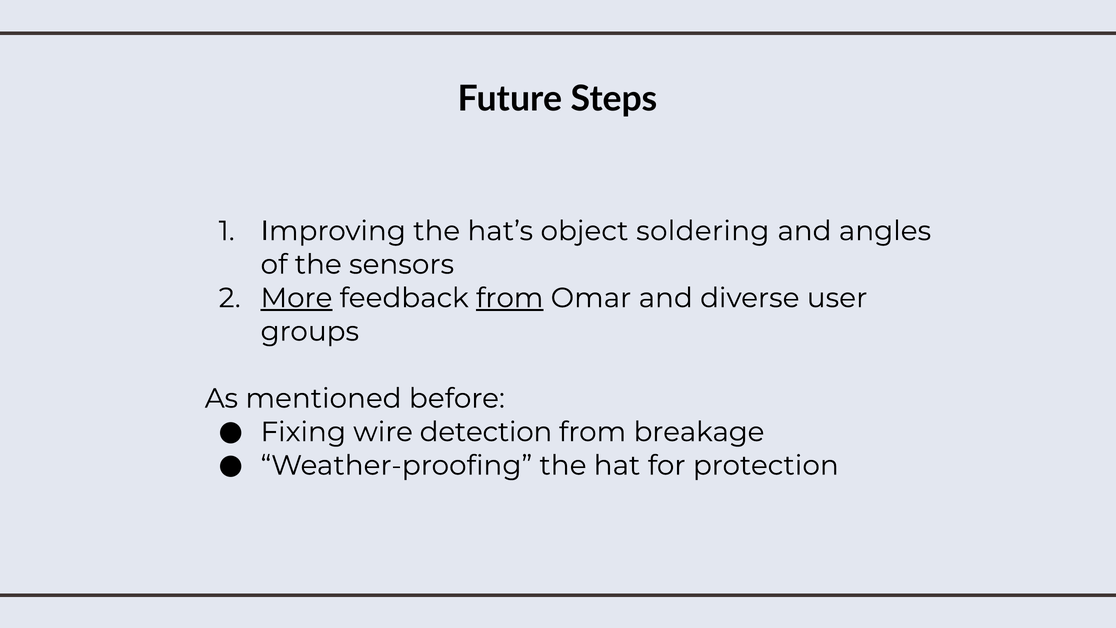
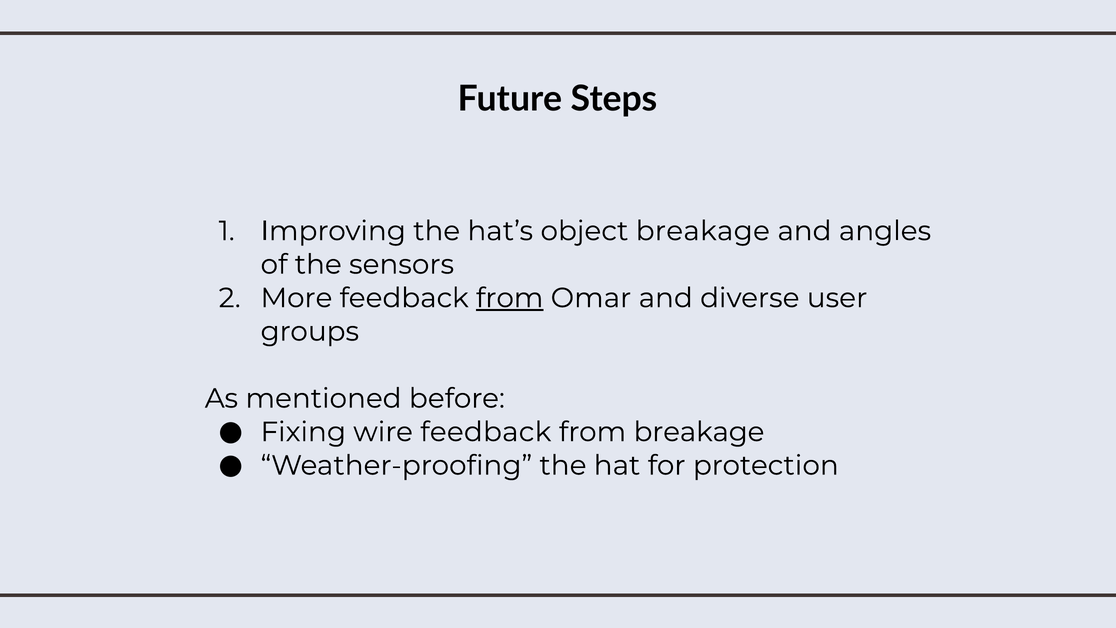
object soldering: soldering -> breakage (703, 231)
More underline: present -> none (296, 298)
wire detection: detection -> feedback (486, 432)
